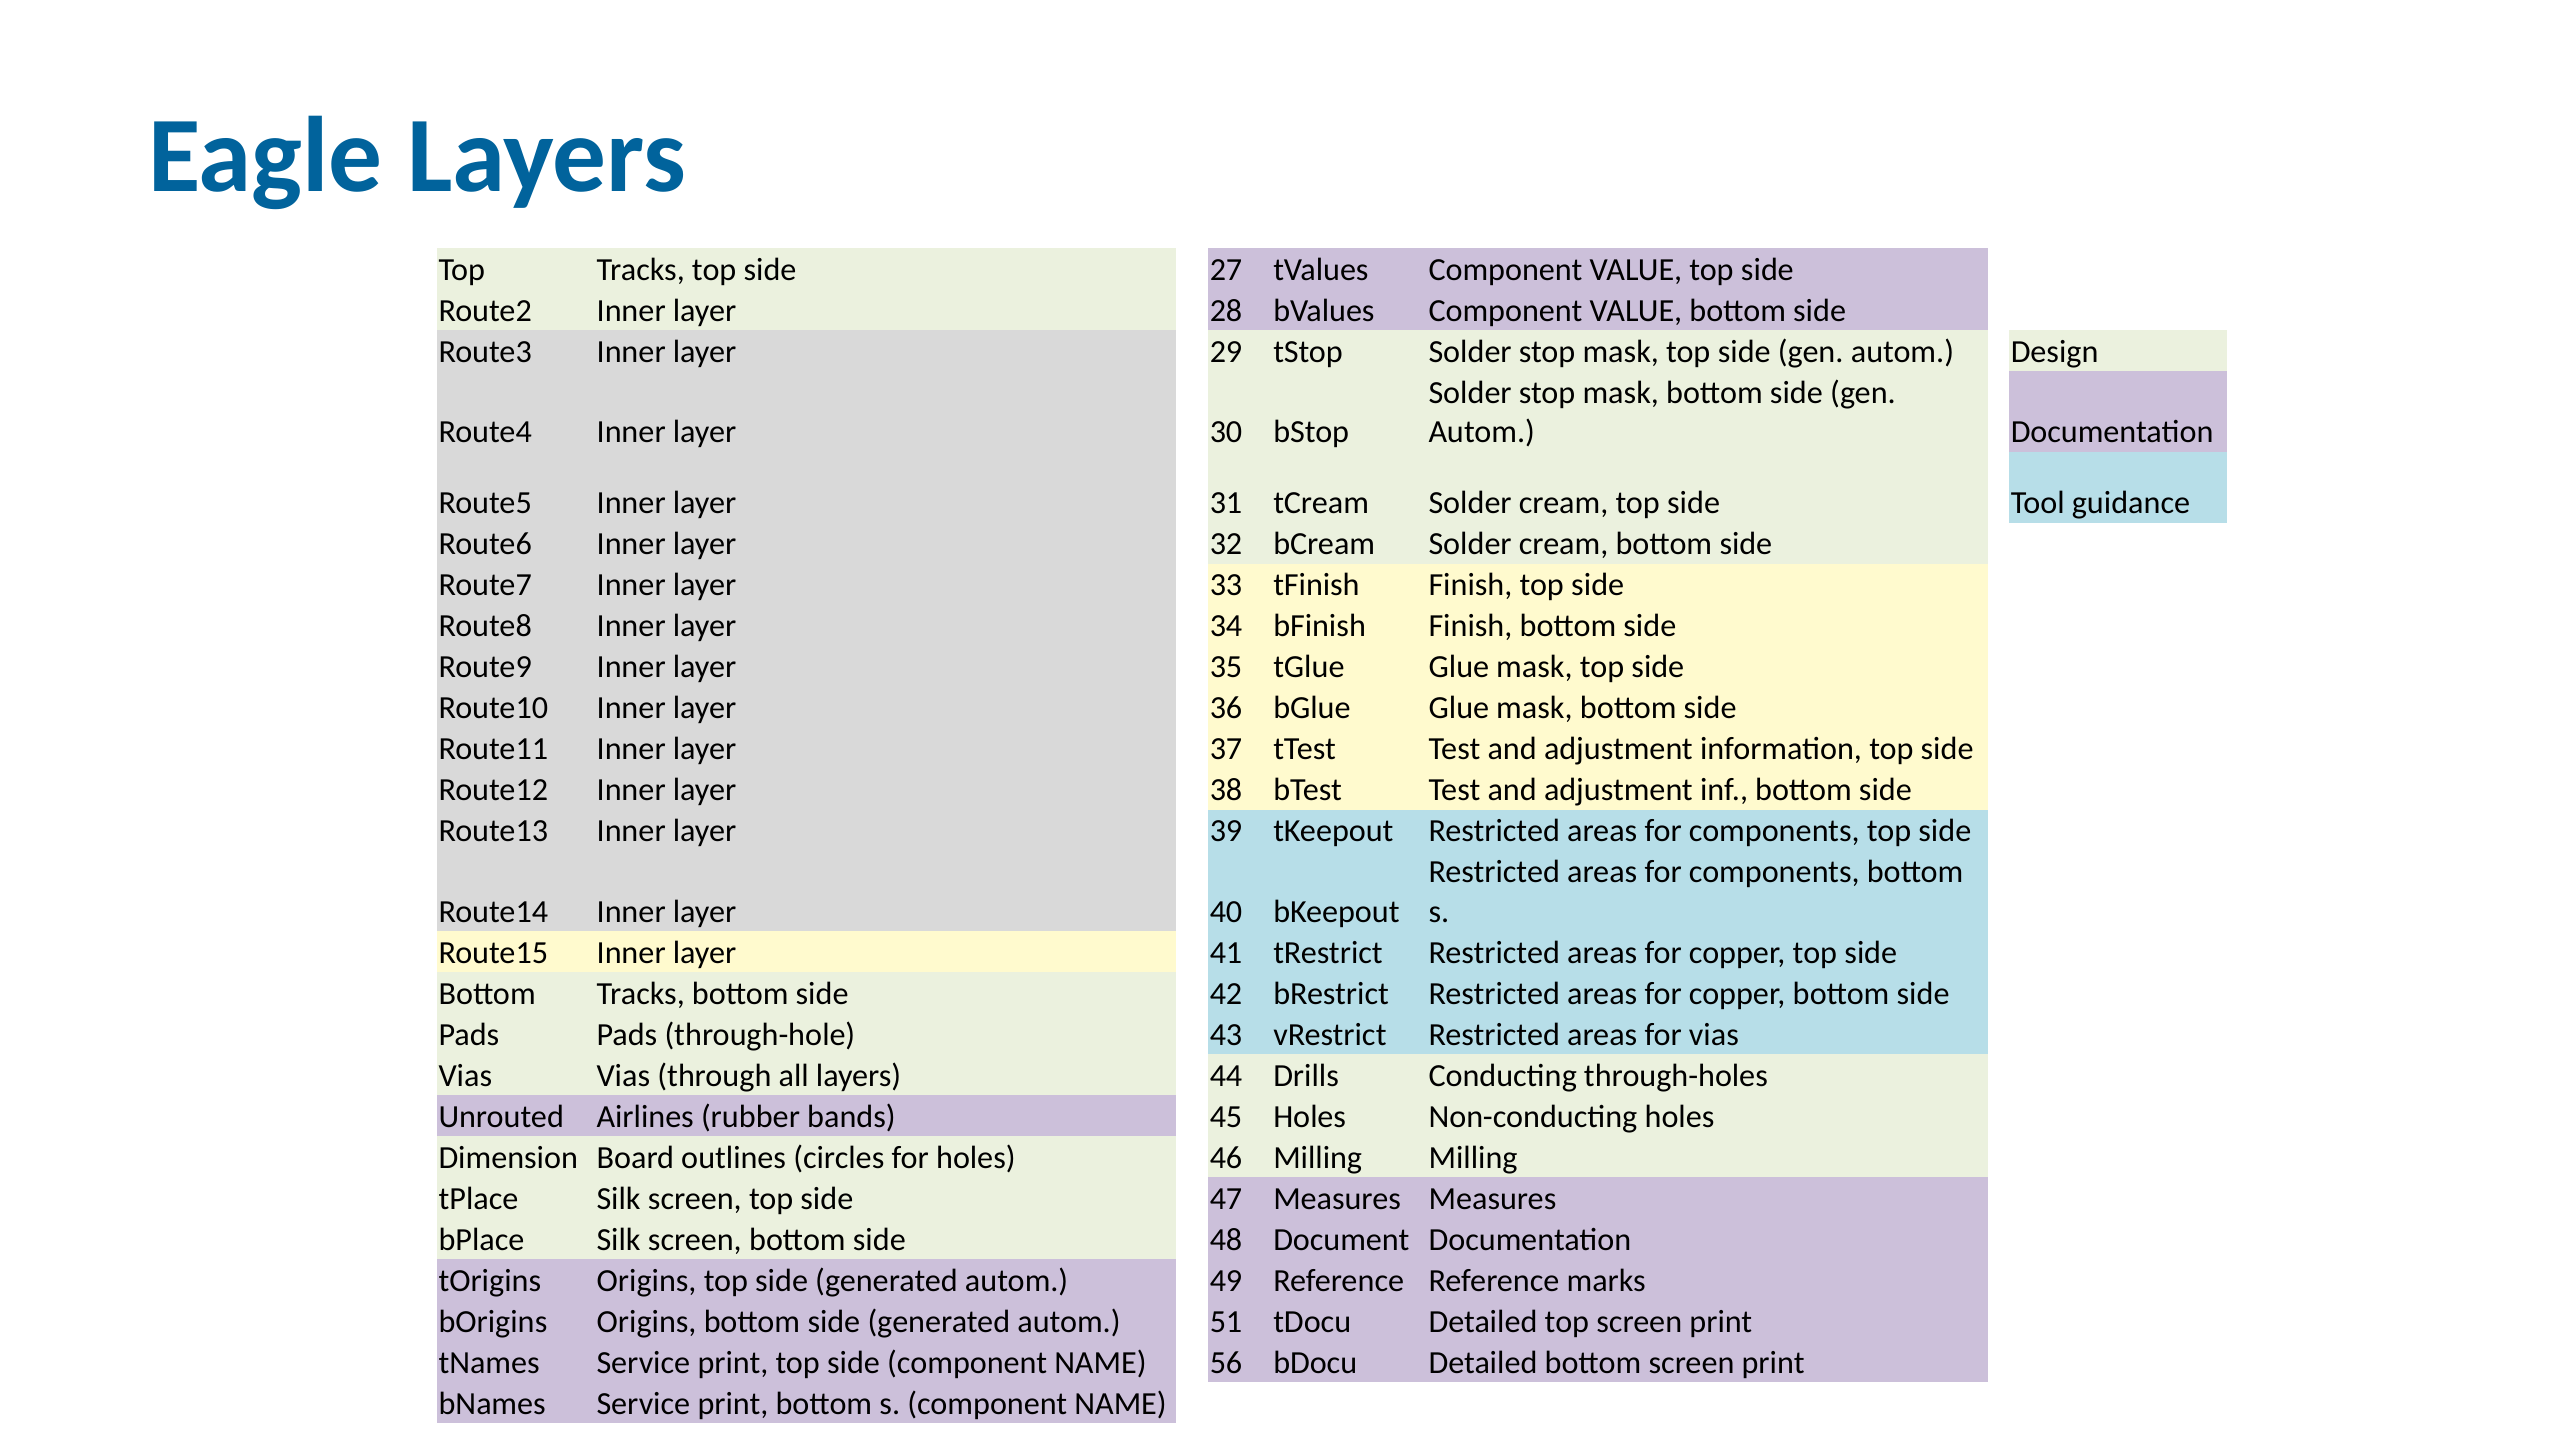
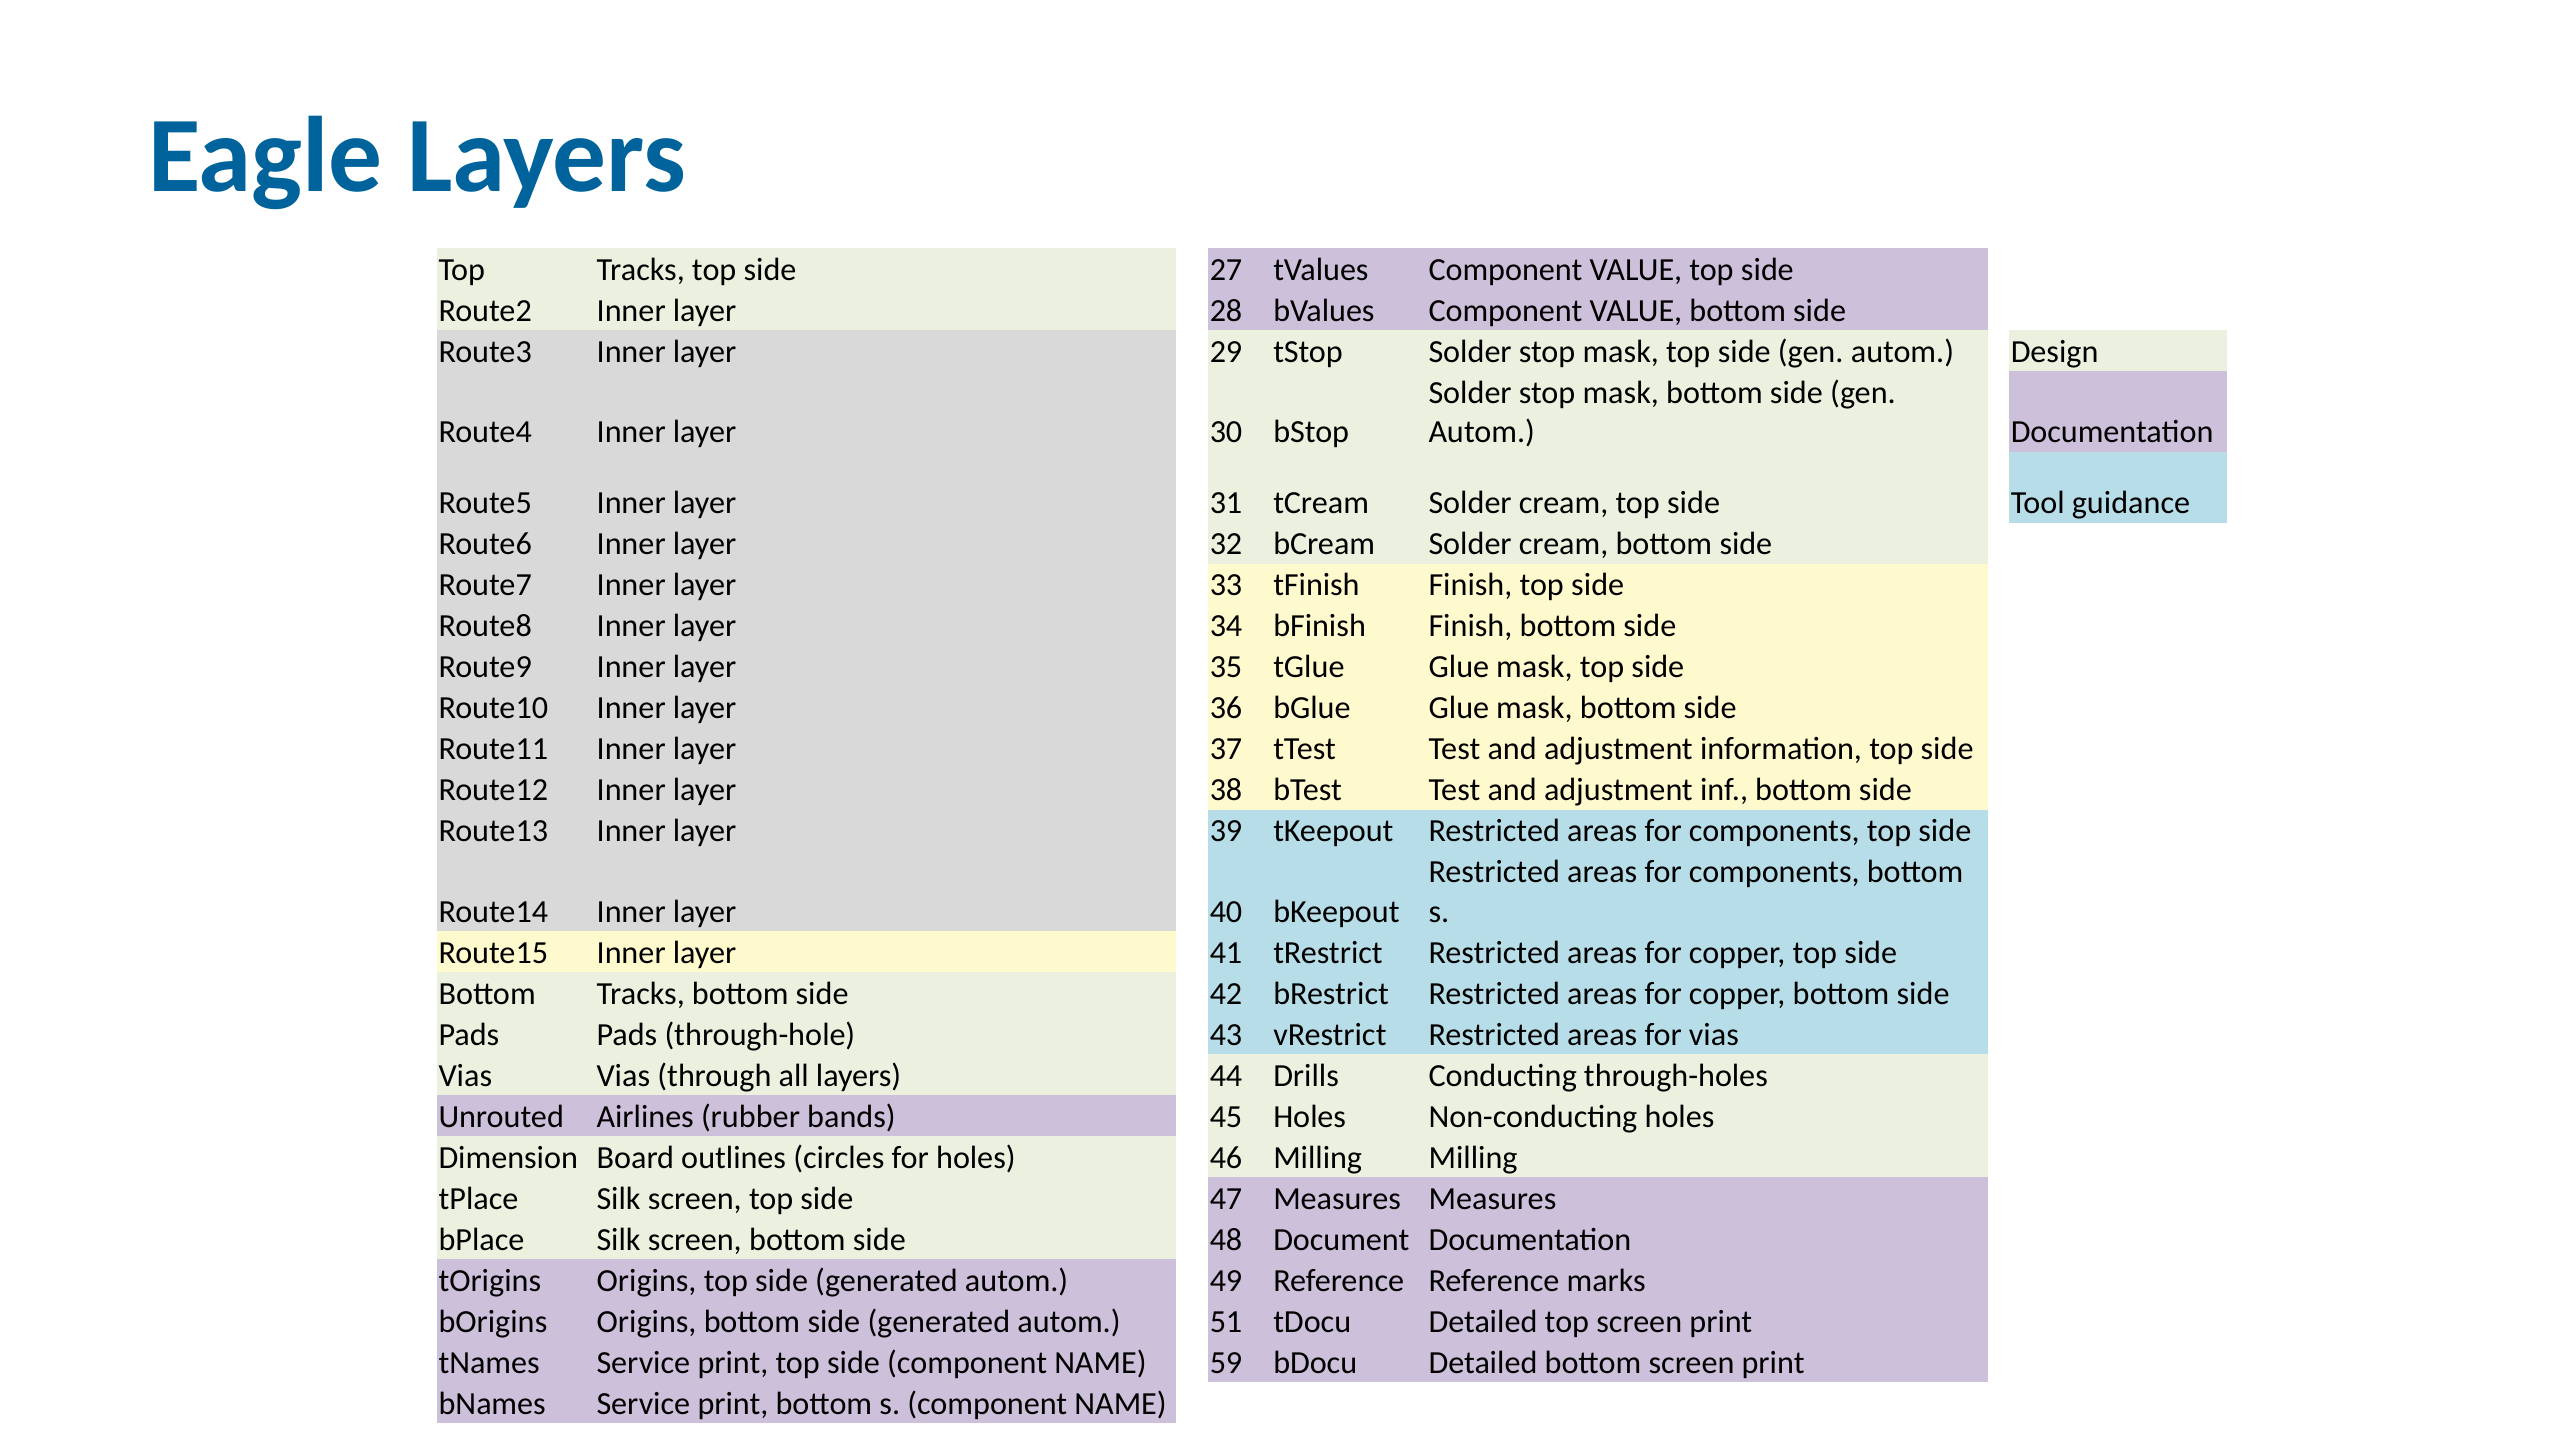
56: 56 -> 59 (1226, 1362)
